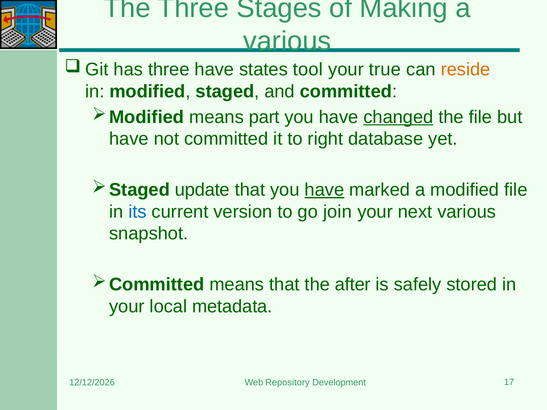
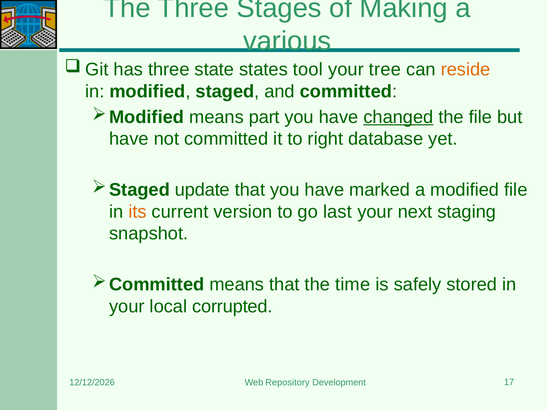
three have: have -> state (214, 70)
true: true -> tree (385, 70)
have underline: present -> none (324, 190)
its colour: blue -> orange (138, 212)
join: join -> last (337, 212)
next various: various -> staging (467, 212)
after: after -> time (353, 285)
metadata: metadata -> corrupted (232, 307)
